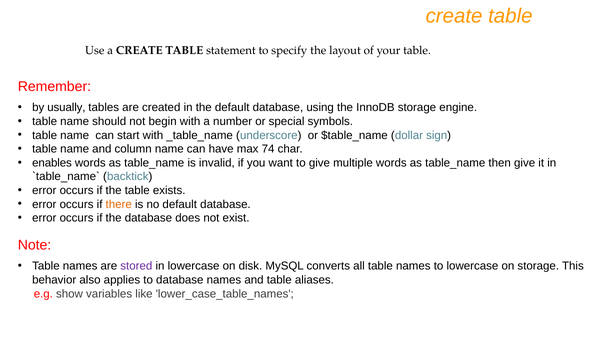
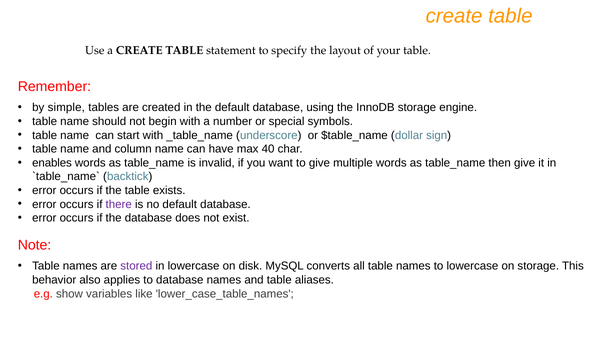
usually: usually -> simple (66, 108)
74: 74 -> 40 (268, 149)
there colour: orange -> purple (119, 204)
